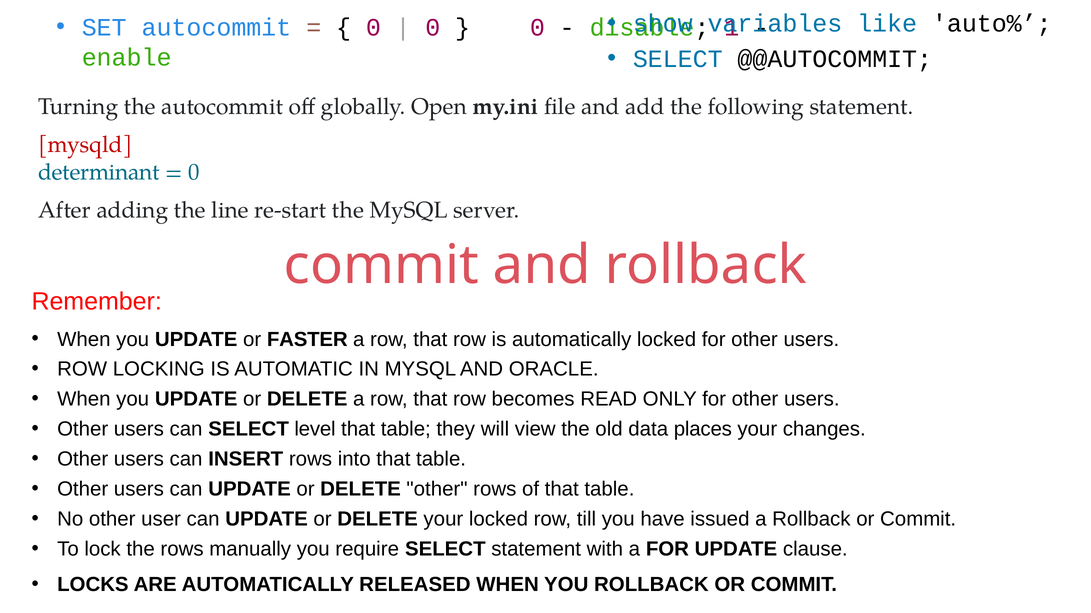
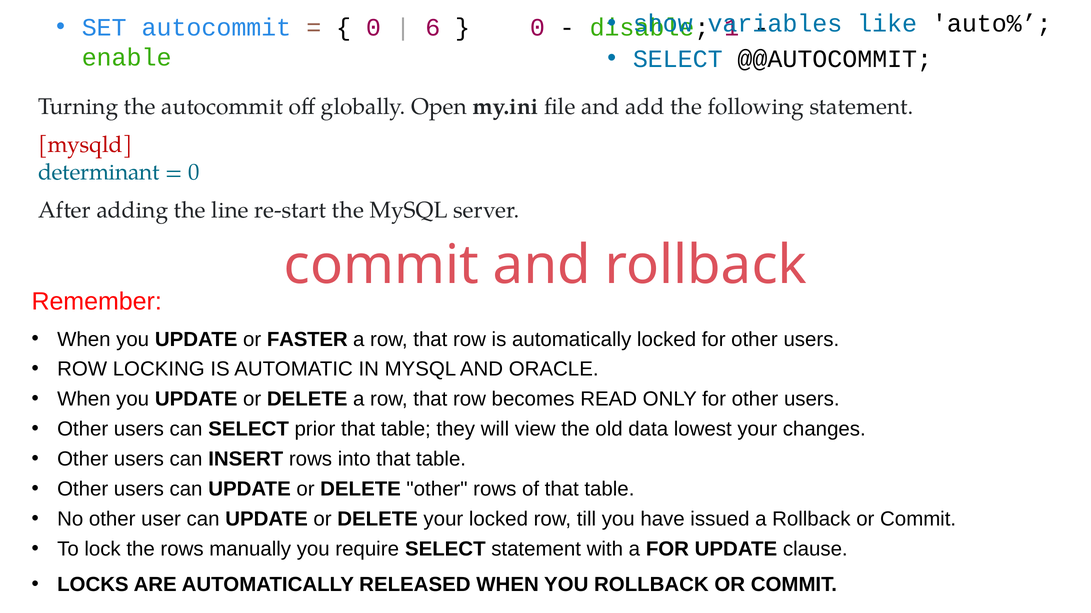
0: 0 -> 6 (433, 28)
level: level -> prior (315, 430)
places: places -> lowest (703, 430)
